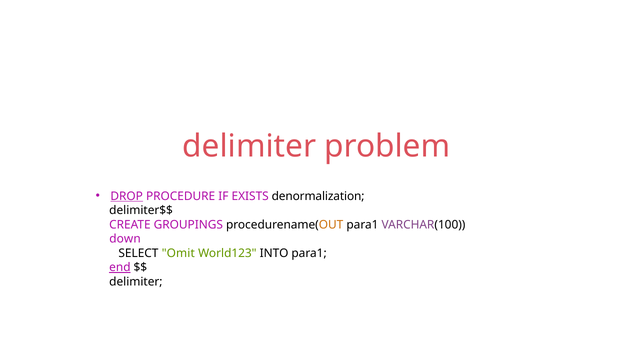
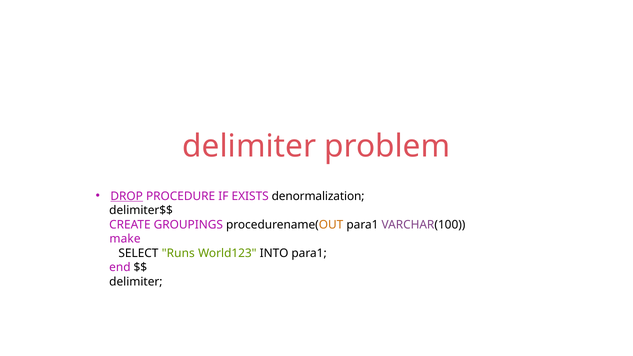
down: down -> make (125, 239)
Omit: Omit -> Runs (178, 253)
end underline: present -> none (120, 267)
